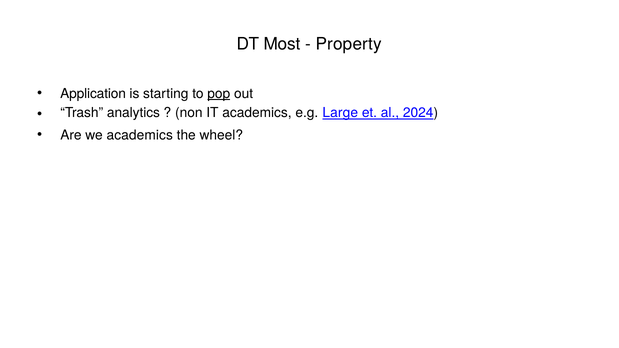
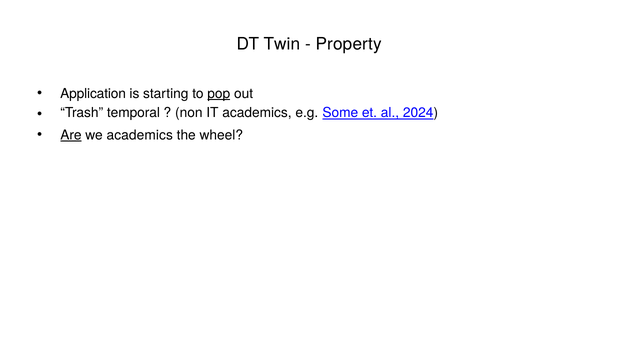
Most: Most -> Twin (282, 44)
analytics: analytics -> temporal (133, 113)
Large: Large -> Some (340, 113)
Are underline: none -> present (71, 135)
